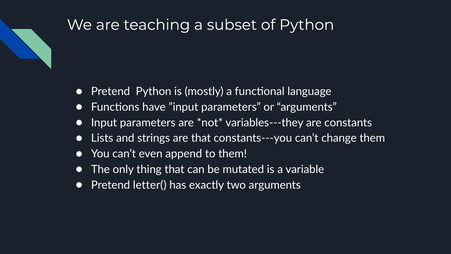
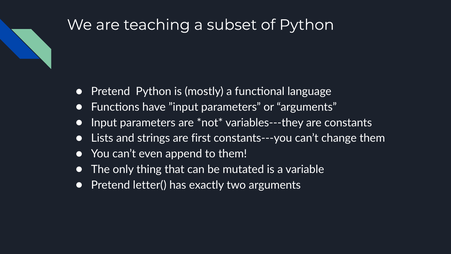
are that: that -> first (201, 138)
